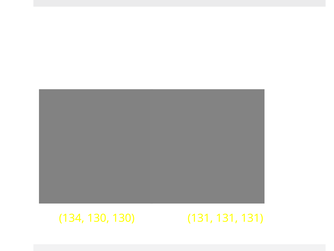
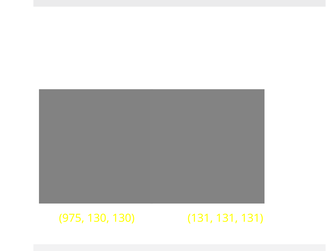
134: 134 -> 975 (72, 218)
